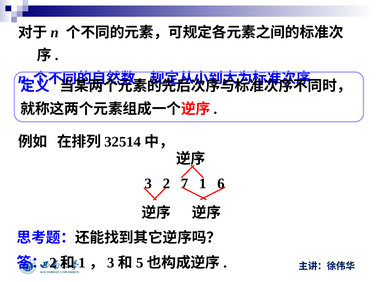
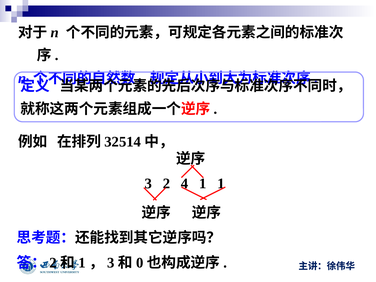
7: 7 -> 4 (185, 184)
1 6: 6 -> 1 (221, 184)
5: 5 -> 0 (140, 263)
